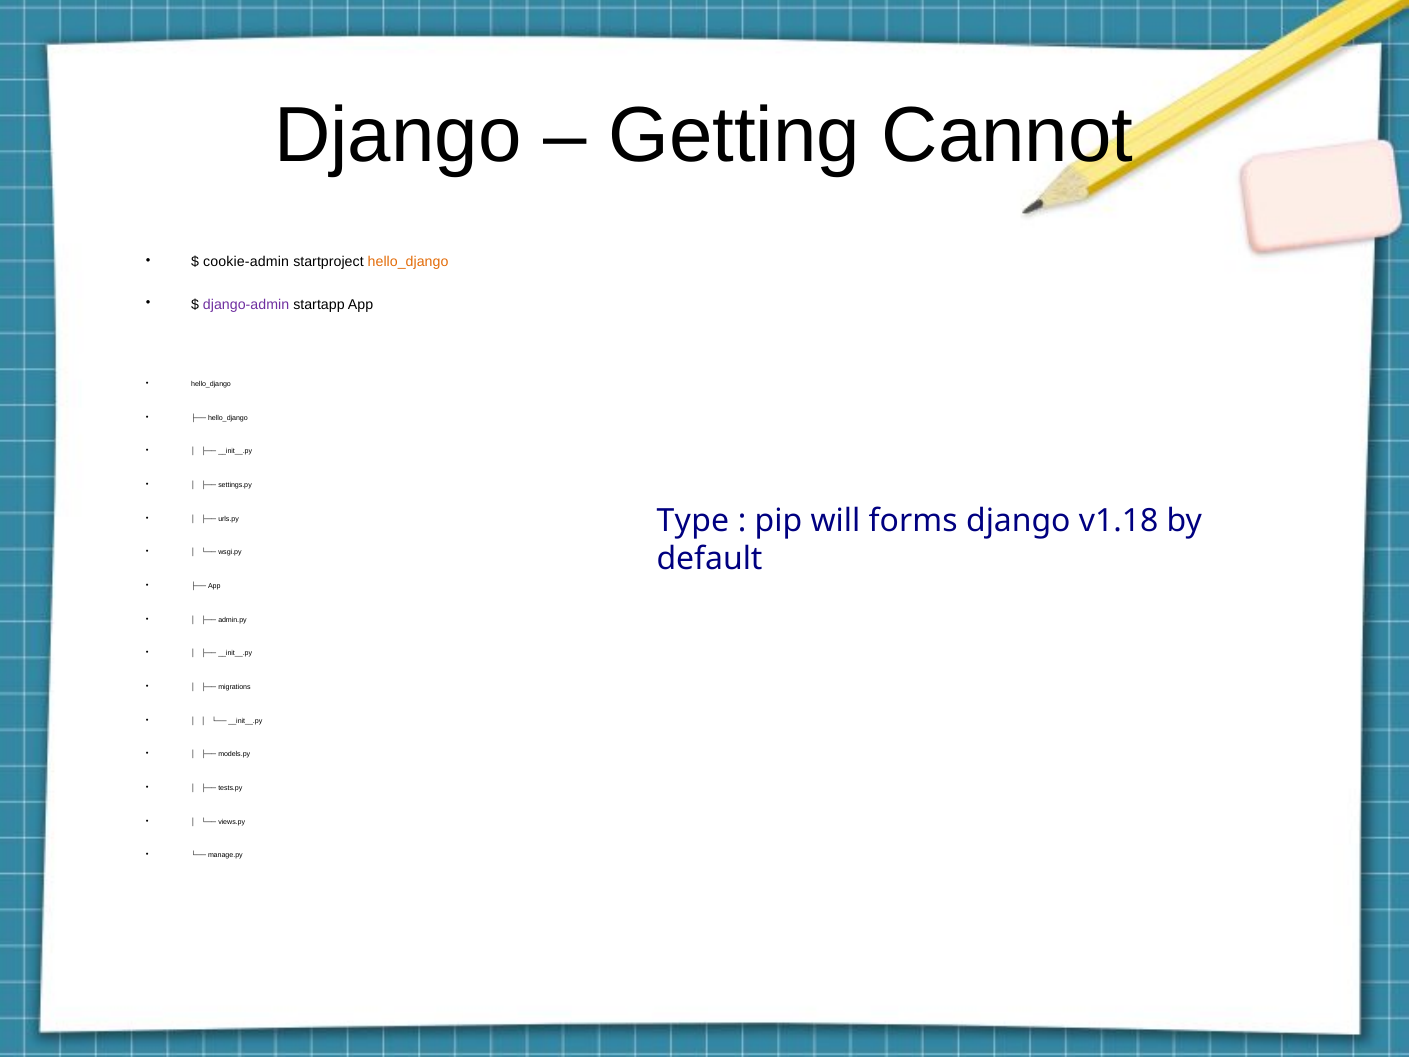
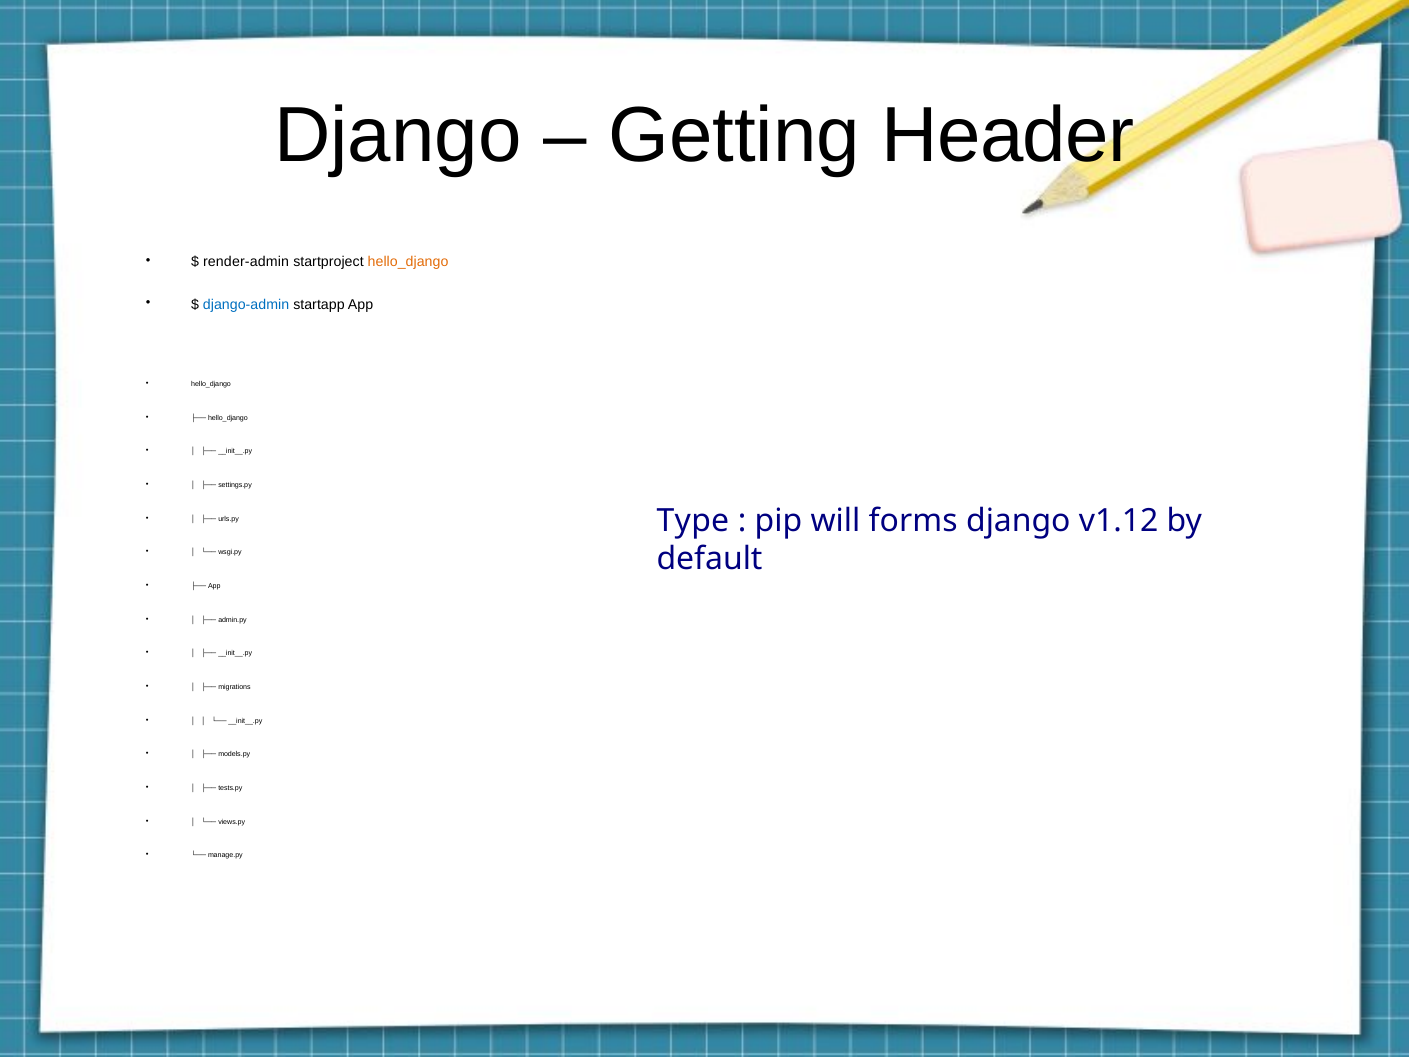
Cannot: Cannot -> Header (1008, 136)
cookie-admin: cookie-admin -> render-admin (246, 262)
django-admin colour: purple -> blue (246, 304)
v1.18: v1.18 -> v1.12 (1119, 521)
